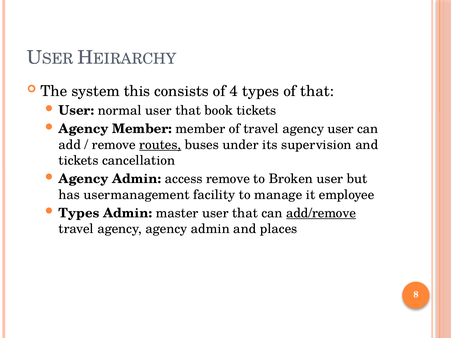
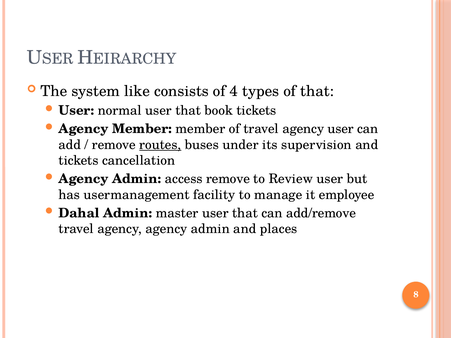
this: this -> like (137, 91)
Broken: Broken -> Review (291, 179)
Types: Types -> Dahal (79, 213)
add/remove underline: present -> none (321, 213)
